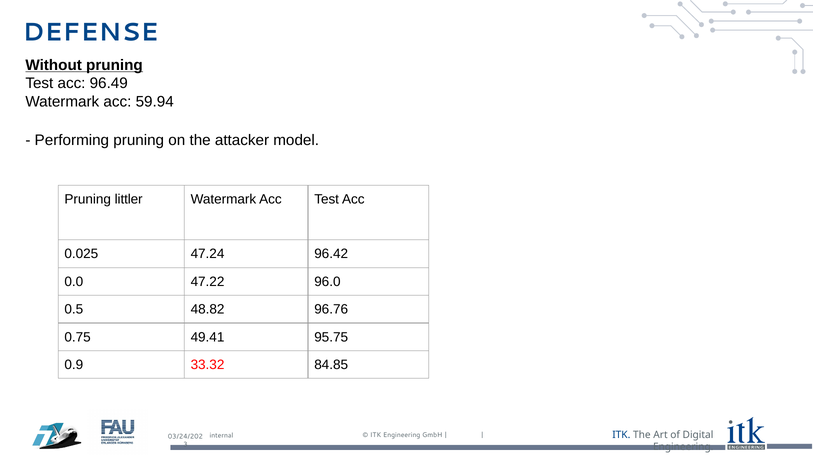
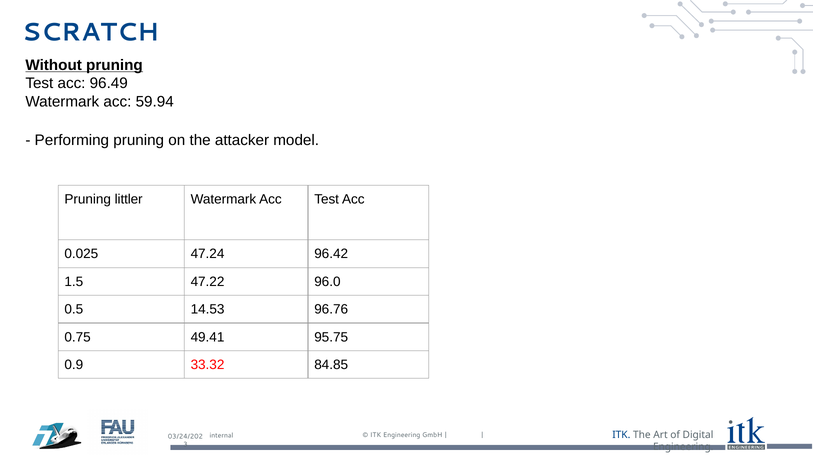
DEFENSE: DEFENSE -> SCRATCH (91, 33)
0.0: 0.0 -> 1.5 (74, 282)
48.82: 48.82 -> 14.53 (208, 310)
